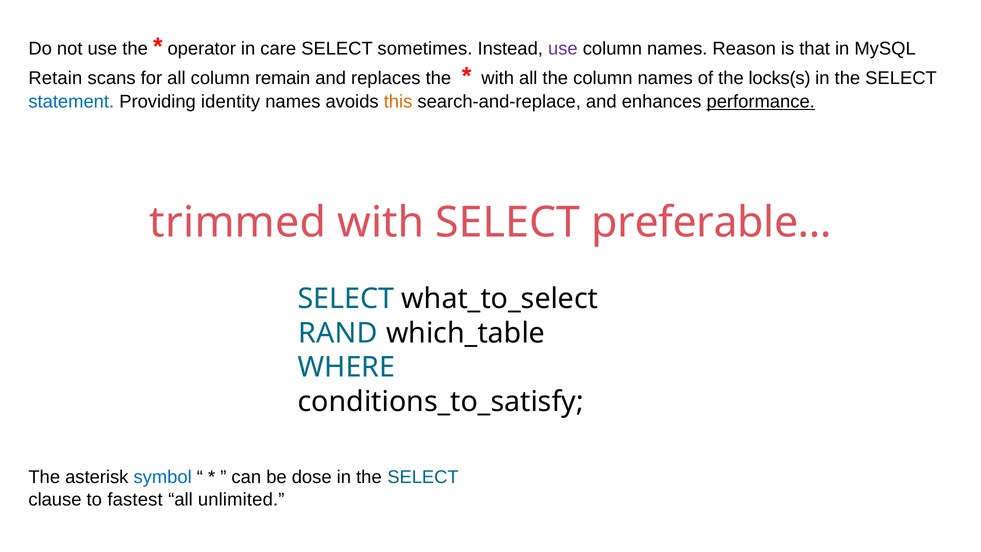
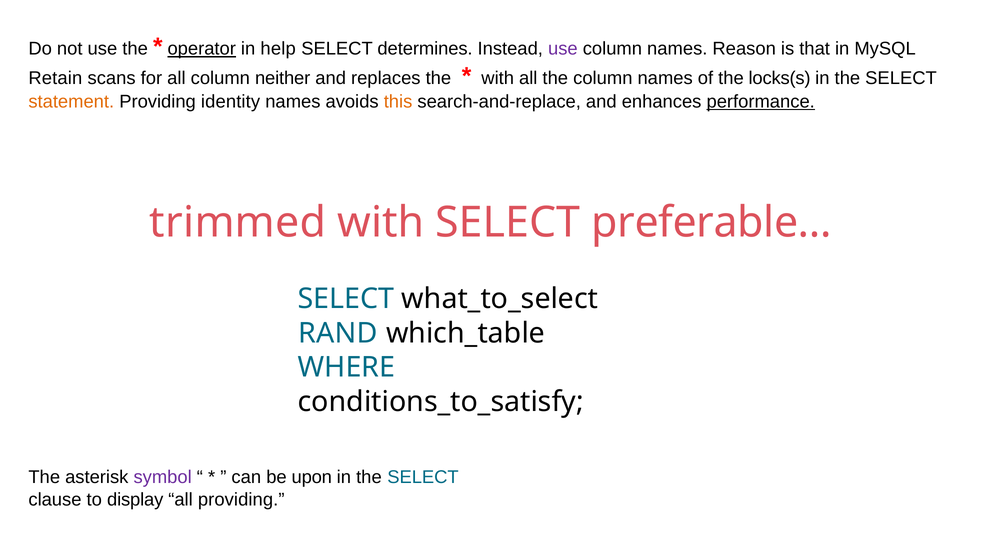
operator underline: none -> present (202, 49)
care: care -> help (278, 49)
sometimes: sometimes -> determines (425, 49)
remain: remain -> neither (283, 78)
statement colour: blue -> orange (71, 102)
symbol colour: blue -> purple (163, 477)
dose: dose -> upon (312, 477)
fastest: fastest -> display (135, 499)
all unlimited: unlimited -> providing (241, 499)
